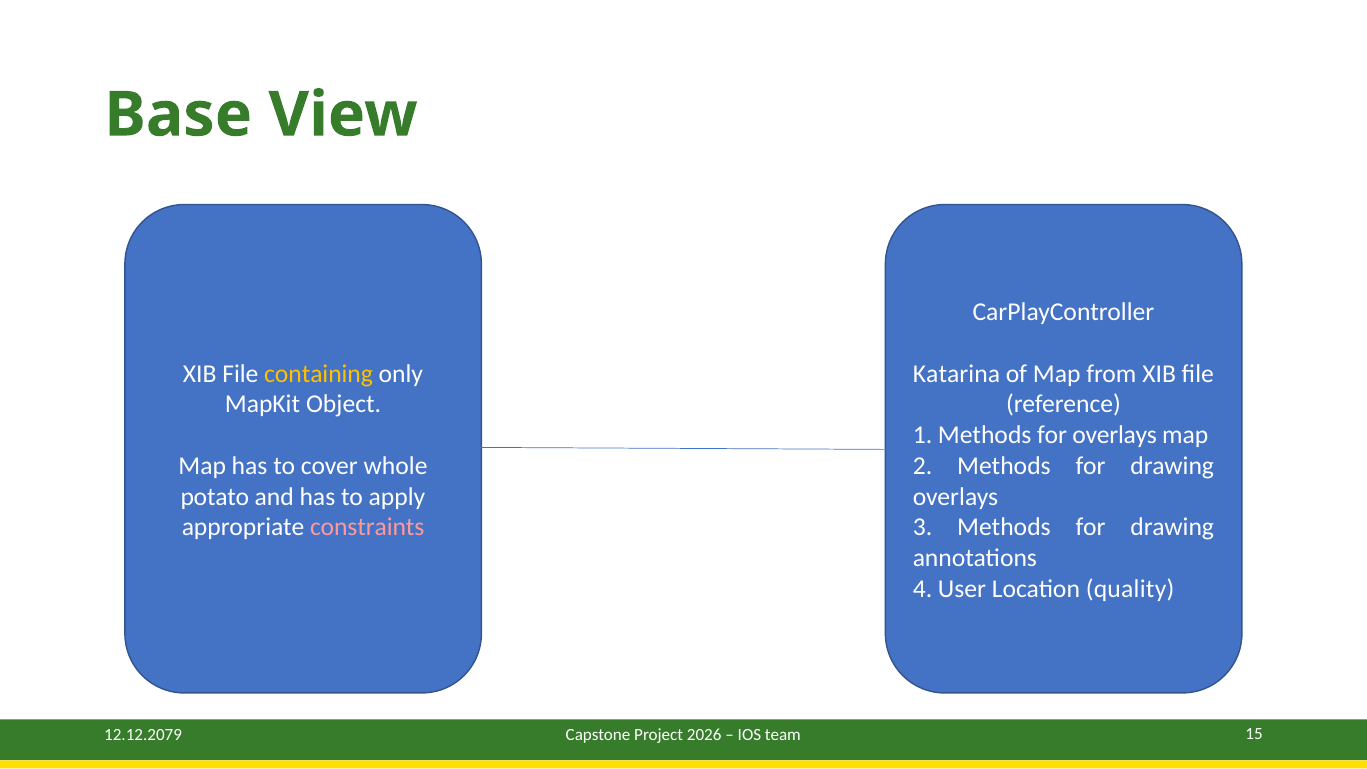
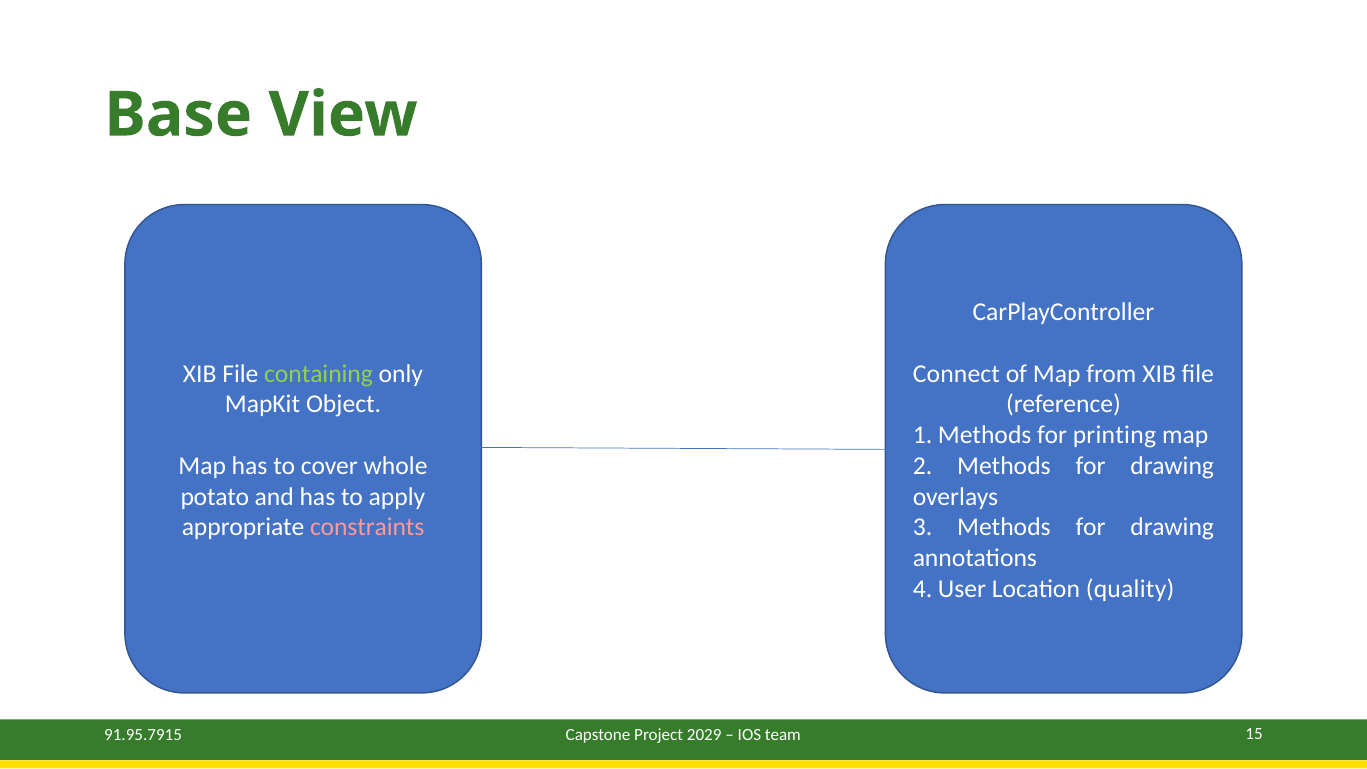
containing colour: yellow -> light green (319, 374)
Katarina: Katarina -> Connect (956, 374)
for overlays: overlays -> printing (1114, 435)
12.12.2079: 12.12.2079 -> 91.95.7915 (143, 734)
2026: 2026 -> 2029 (704, 734)
